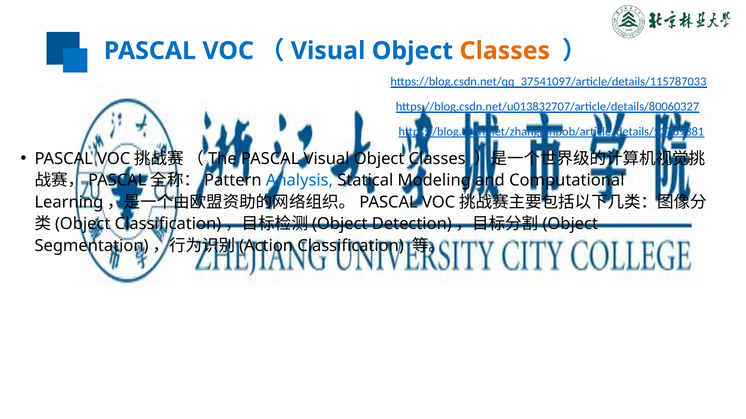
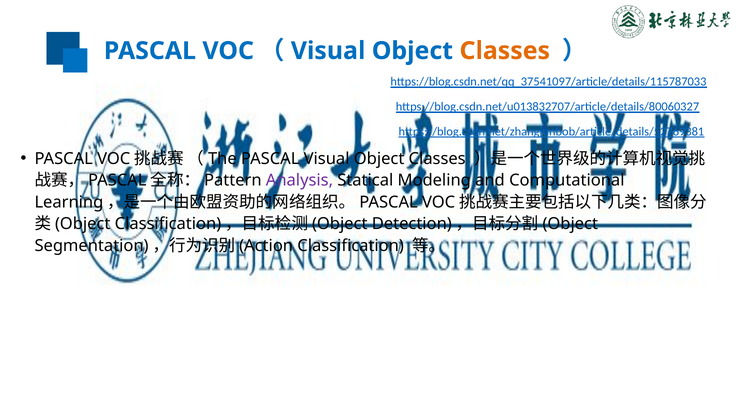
Analysis colour: blue -> purple (299, 181)
